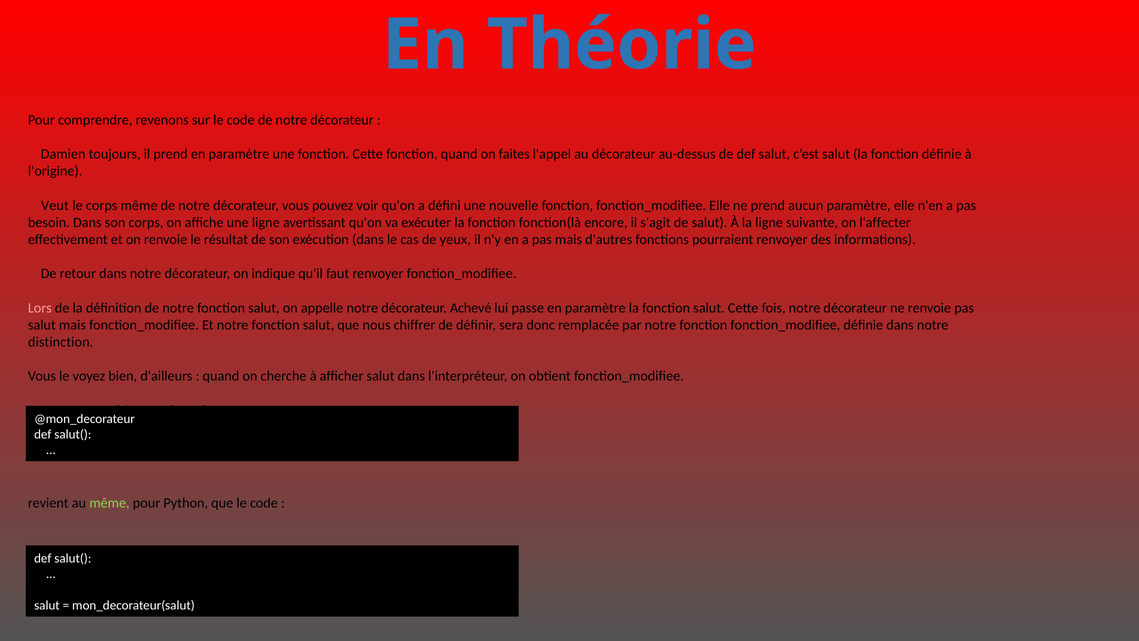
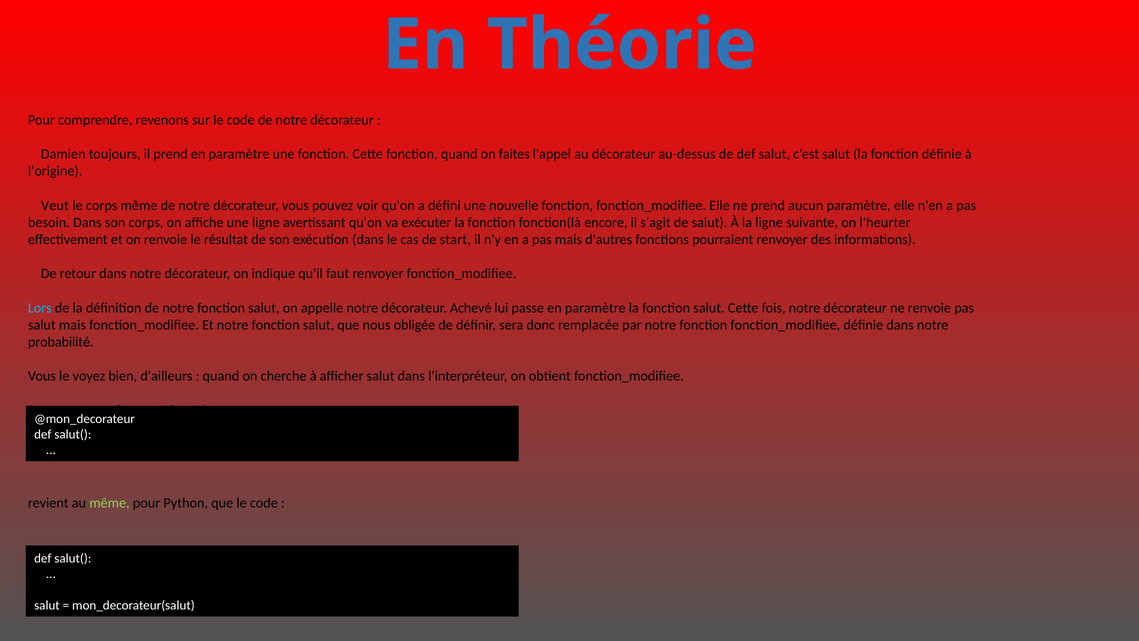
l'affecter: l'affecter -> l'heurter (885, 222)
yeux: yeux -> start (455, 239)
Lors colour: pink -> light blue (40, 308)
chiffrer: chiffrer -> obligée (414, 325)
distinction: distinction -> probabilité (61, 342)
